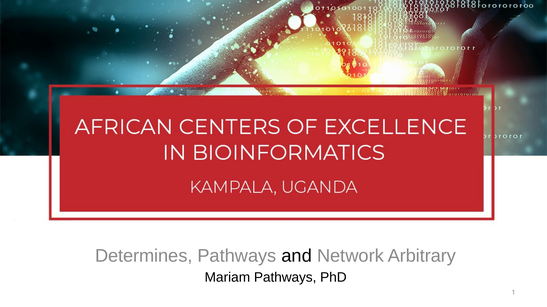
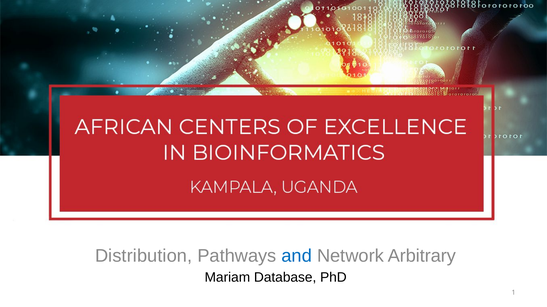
Determines: Determines -> Distribution (144, 256)
and colour: black -> blue (297, 256)
Mariam Pathways: Pathways -> Database (285, 278)
